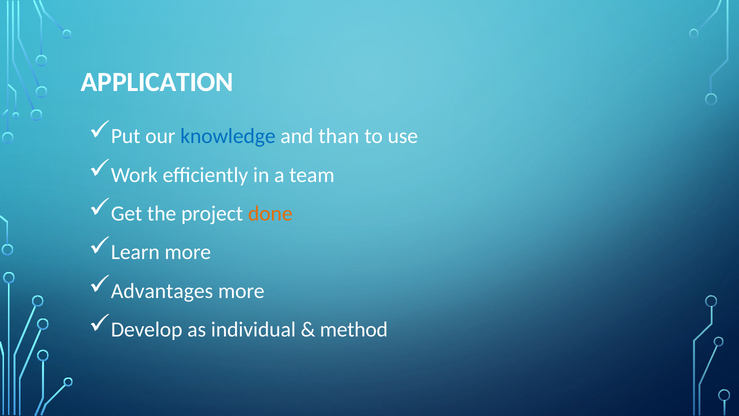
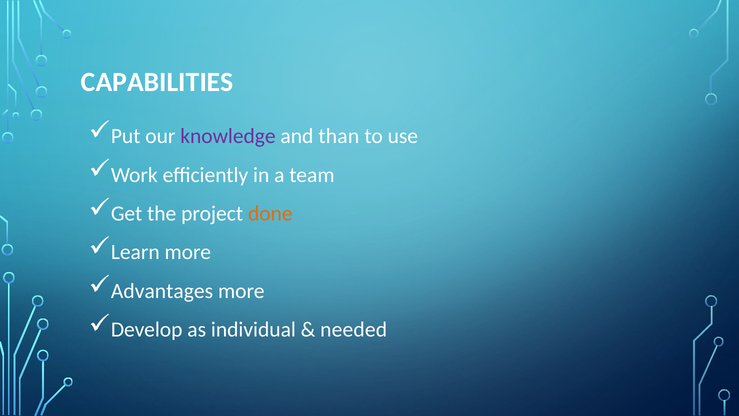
APPLICATION: APPLICATION -> CAPABILITIES (157, 82)
knowledge colour: blue -> purple (228, 136)
method: method -> needed (354, 329)
